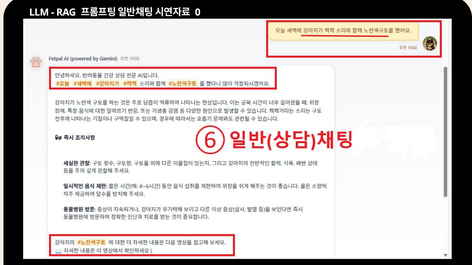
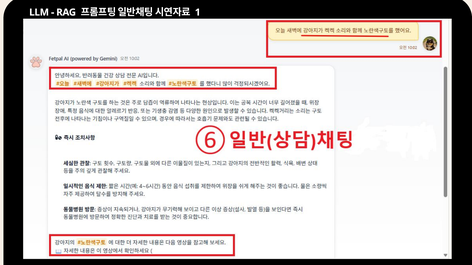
0: 0 -> 1 (198, 12)
